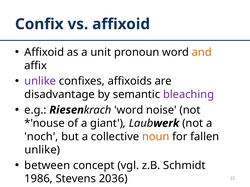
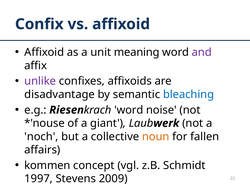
pronoun: pronoun -> meaning (137, 52)
and colour: orange -> purple (202, 52)
bleaching colour: purple -> blue (189, 95)
unlike: unlike -> affairs (42, 150)
between: between -> kommen (47, 166)
1986: 1986 -> 1997 (39, 179)
2036: 2036 -> 2009 (113, 179)
